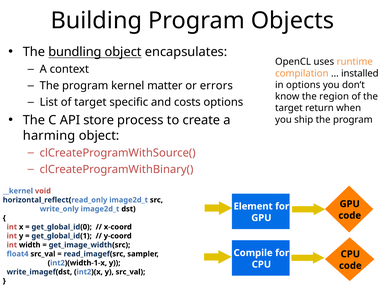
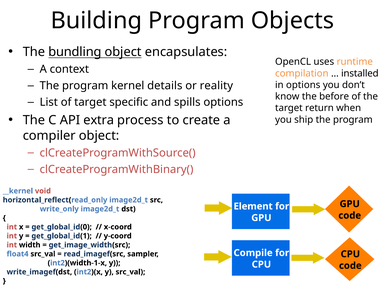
matter: matter -> details (165, 86)
errors: errors -> reality (216, 86)
region: region -> before (334, 96)
costs: costs -> spills (187, 102)
store: store -> extra (99, 120)
harming: harming -> compiler (49, 135)
